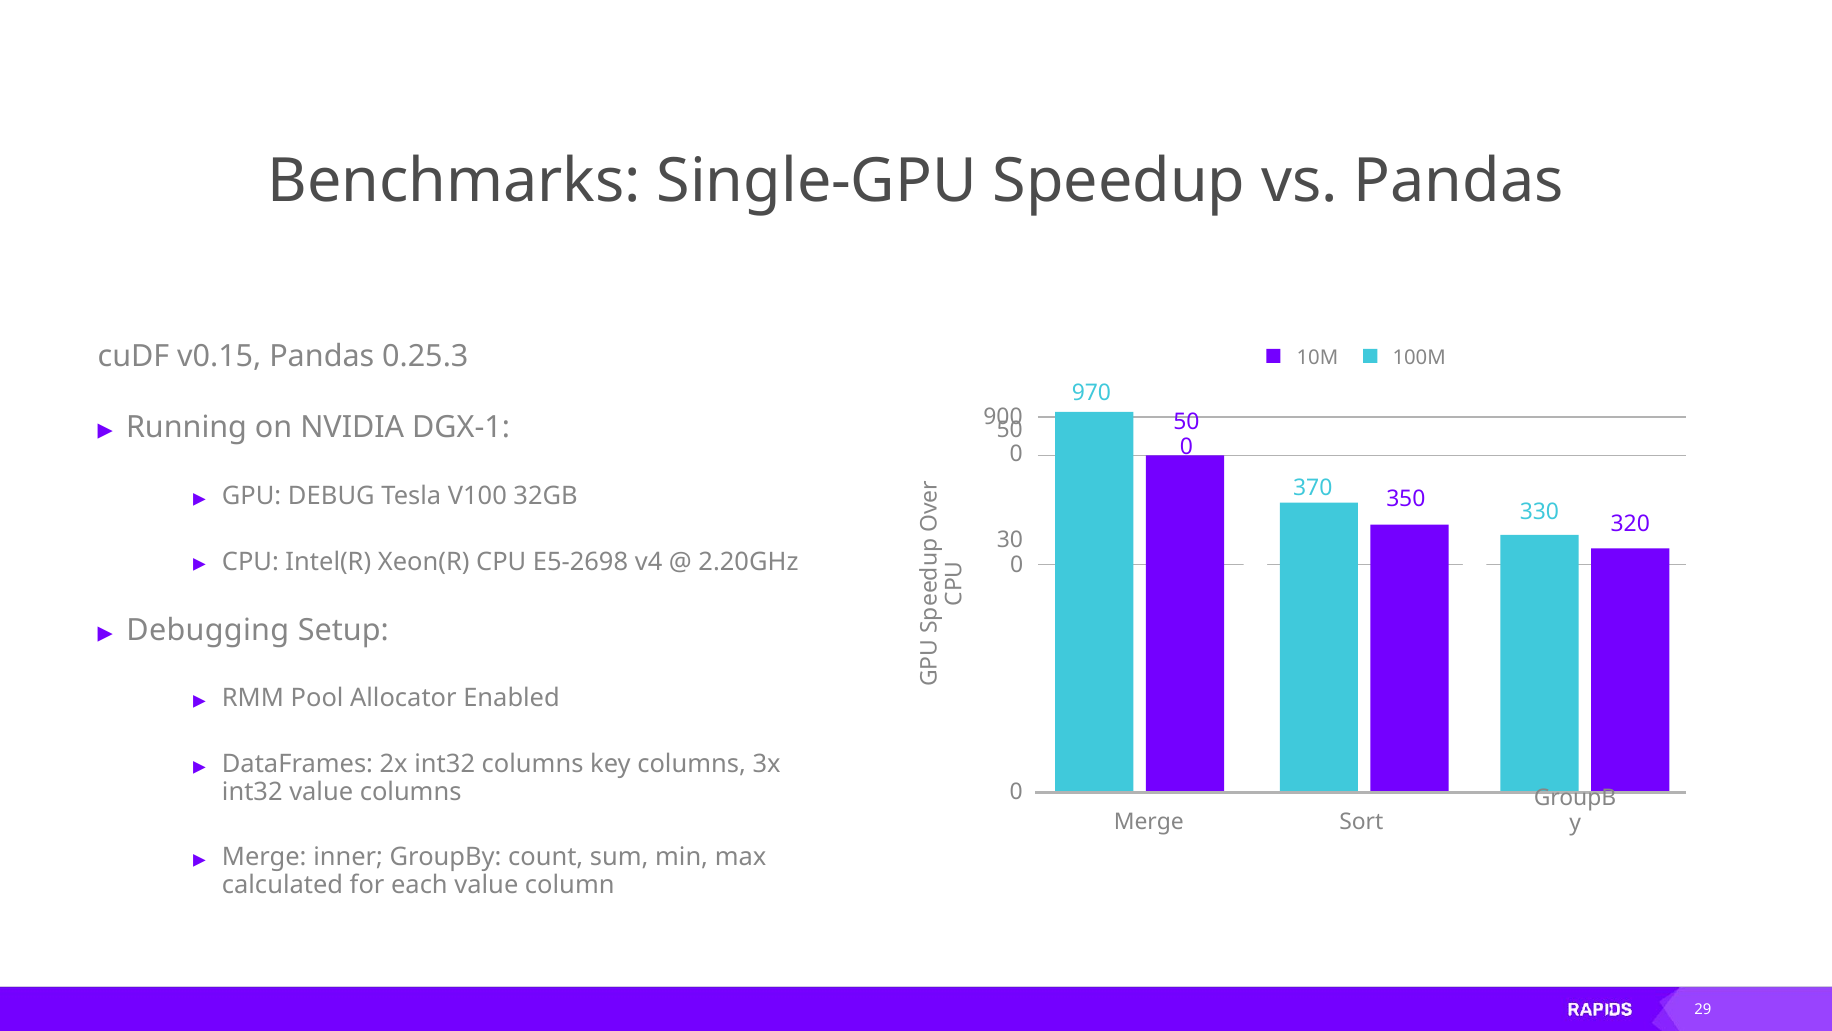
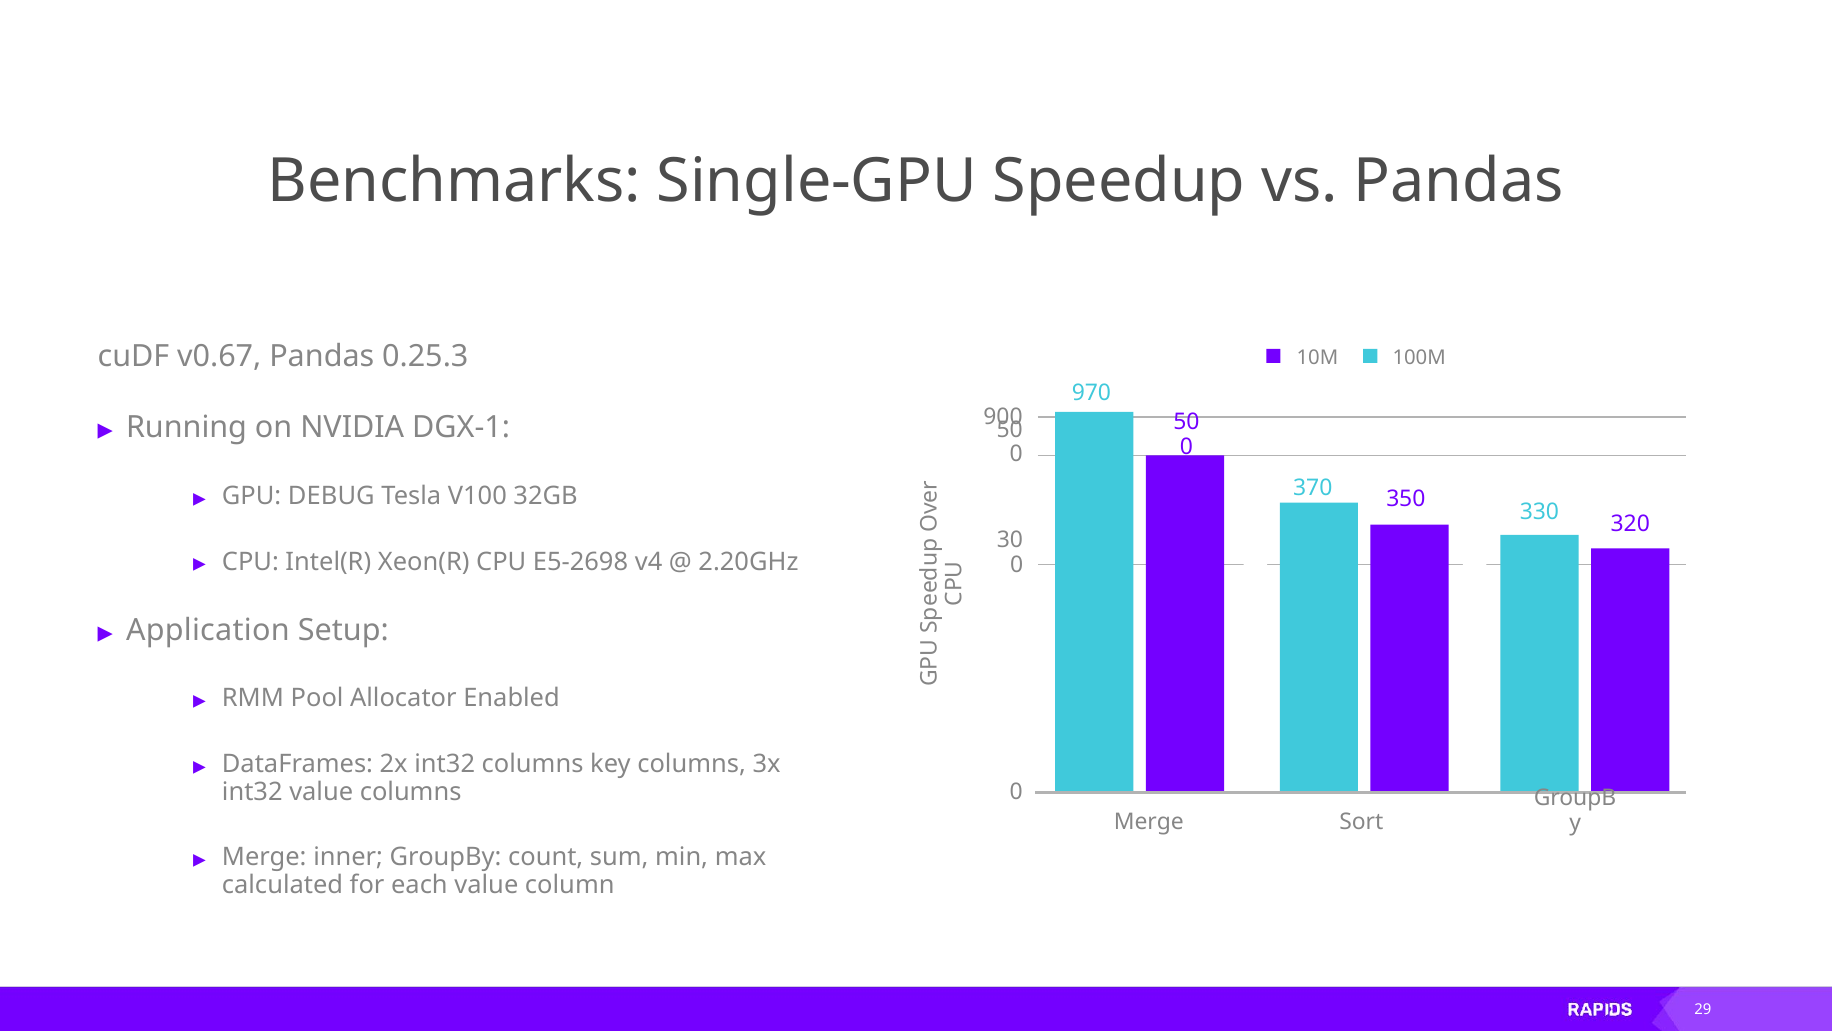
v0.15: v0.15 -> v0.67 (219, 356)
Debugging: Debugging -> Application (208, 630)
